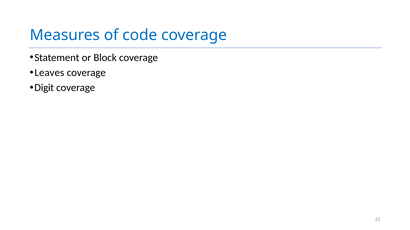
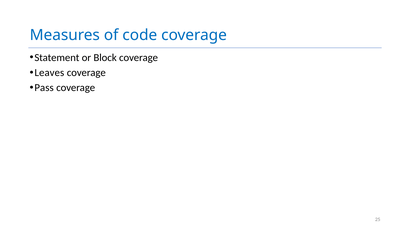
Digit: Digit -> Pass (44, 88)
